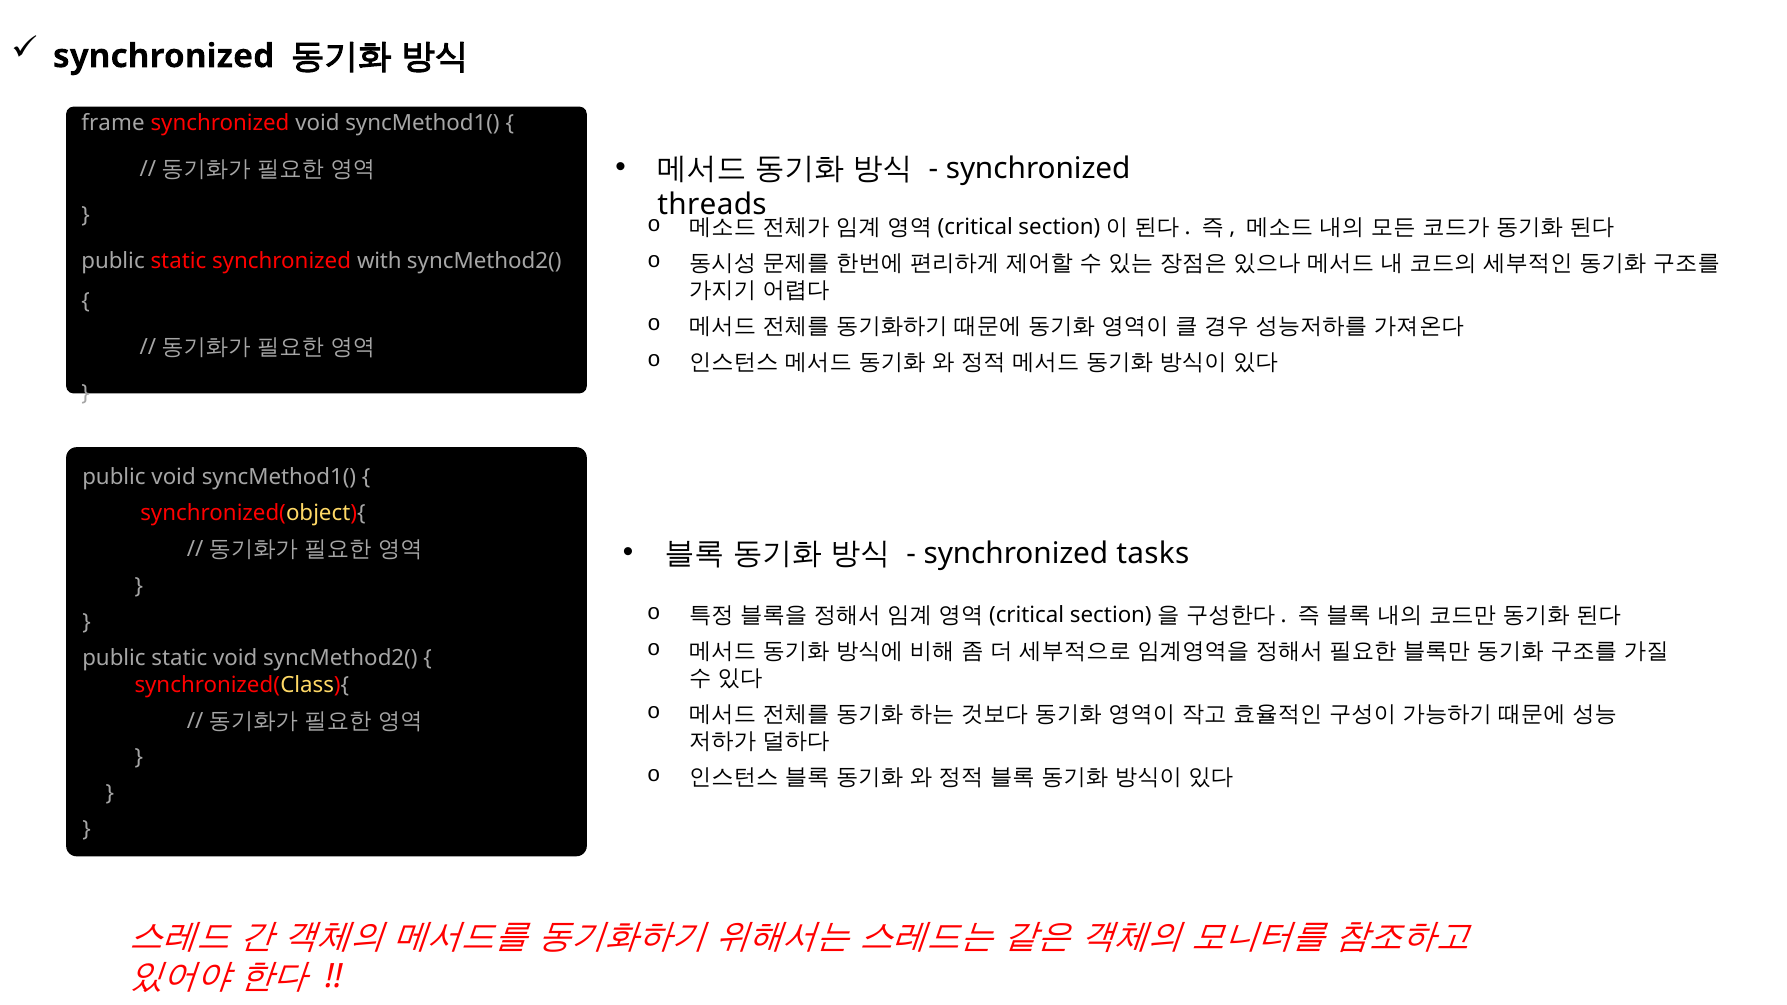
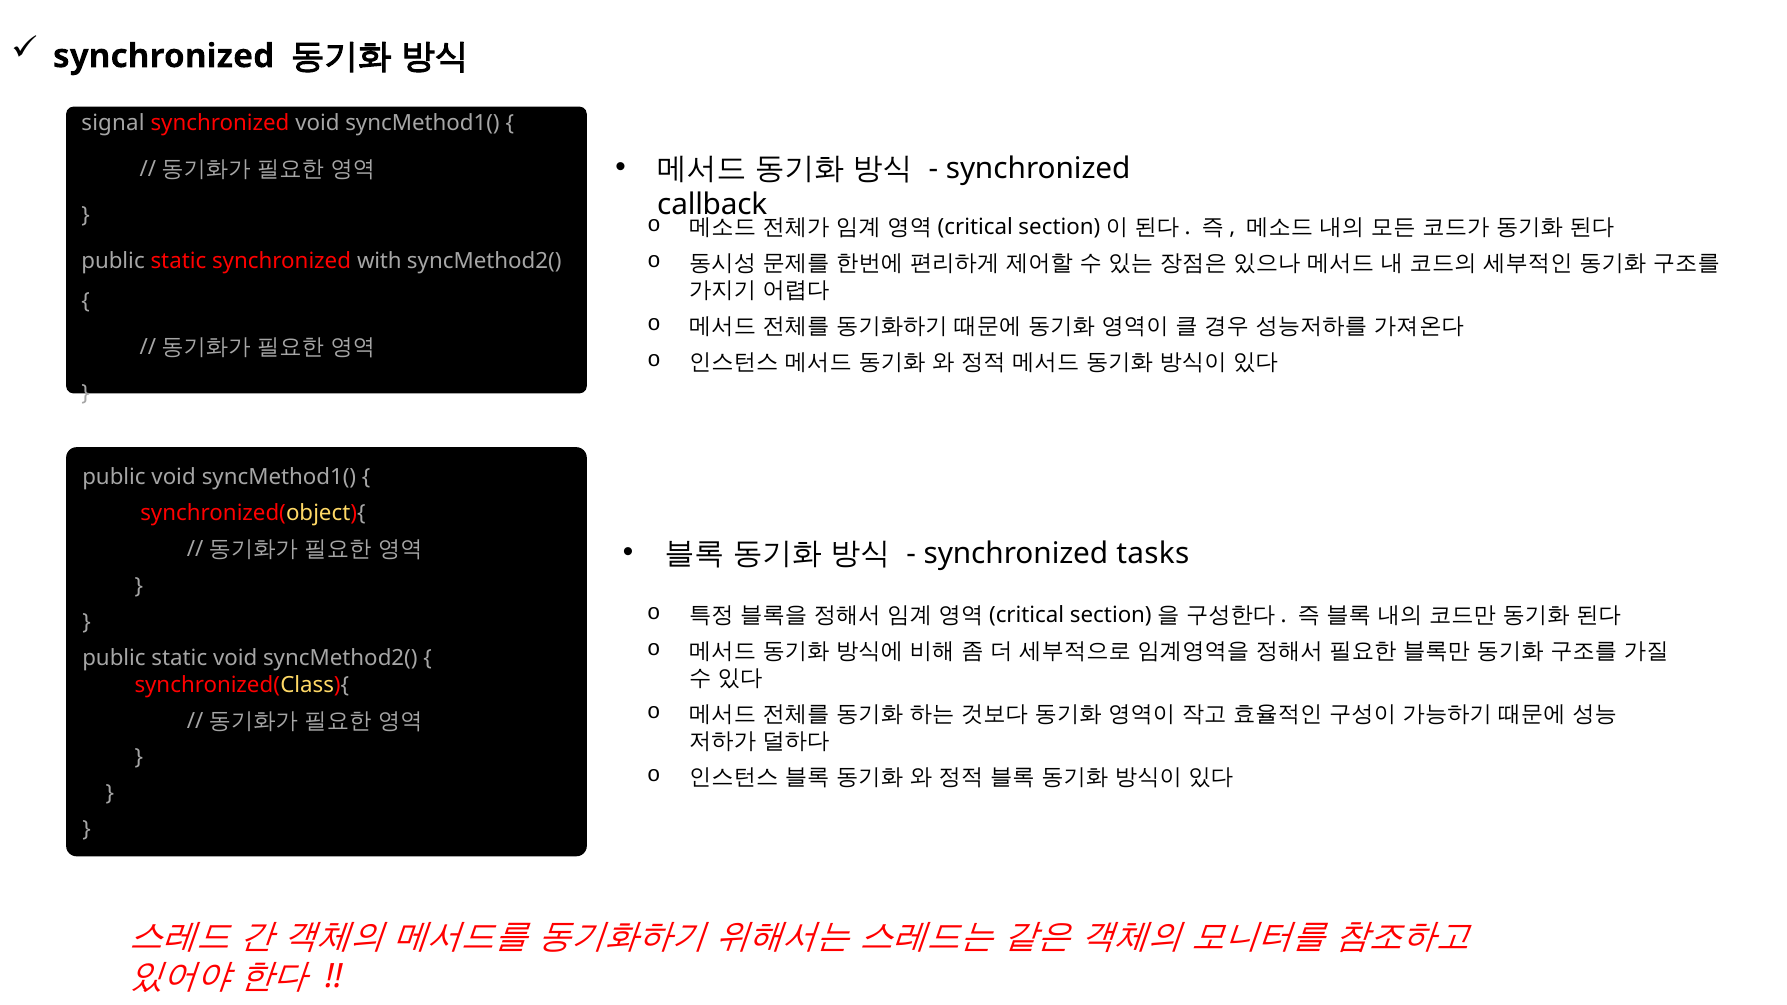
frame: frame -> signal (113, 124)
threads: threads -> callback (712, 204)
